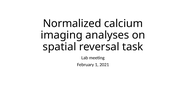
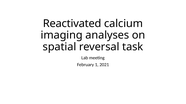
Normalized: Normalized -> Reactivated (72, 24)
